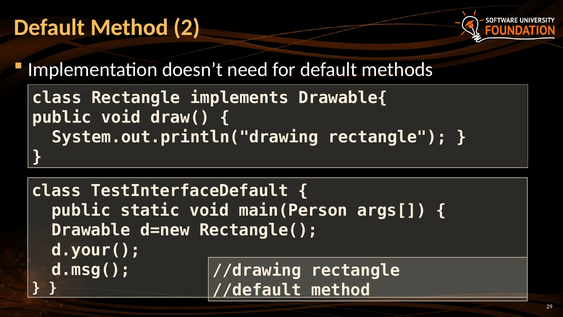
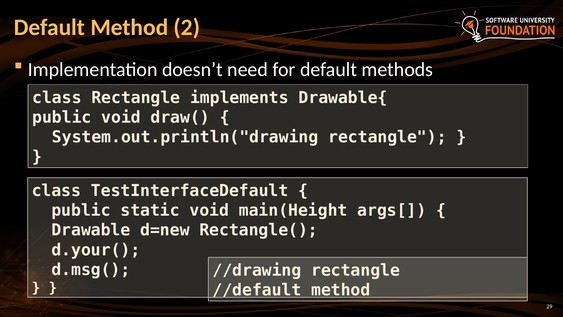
main(Person: main(Person -> main(Height (293, 210)
